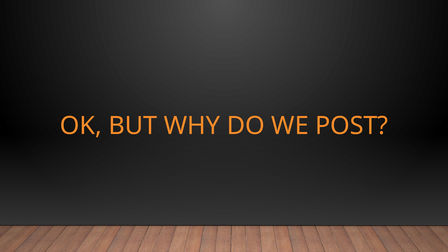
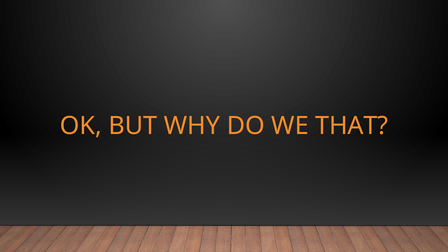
POST: POST -> THAT (352, 126)
